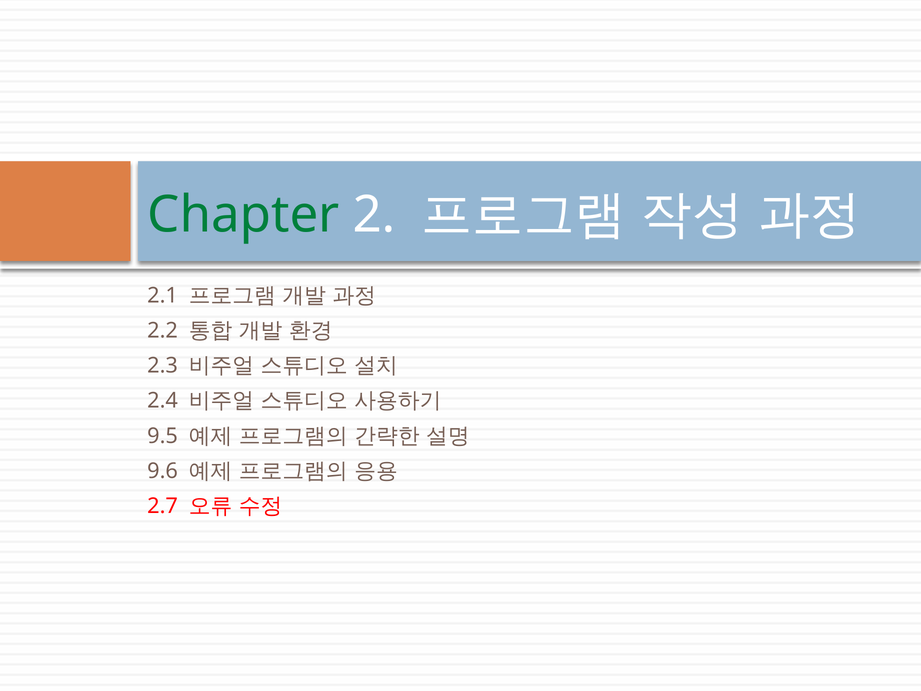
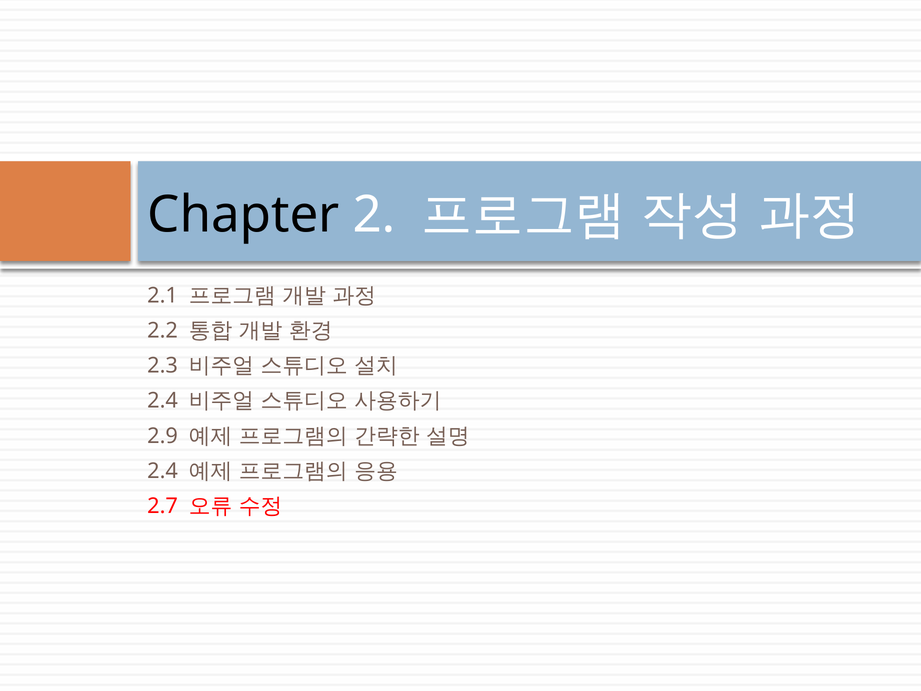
Chapter colour: green -> black (243, 215)
9.5: 9.5 -> 2.9 (163, 436)
9.6: 9.6 -> 2.4 (163, 471)
